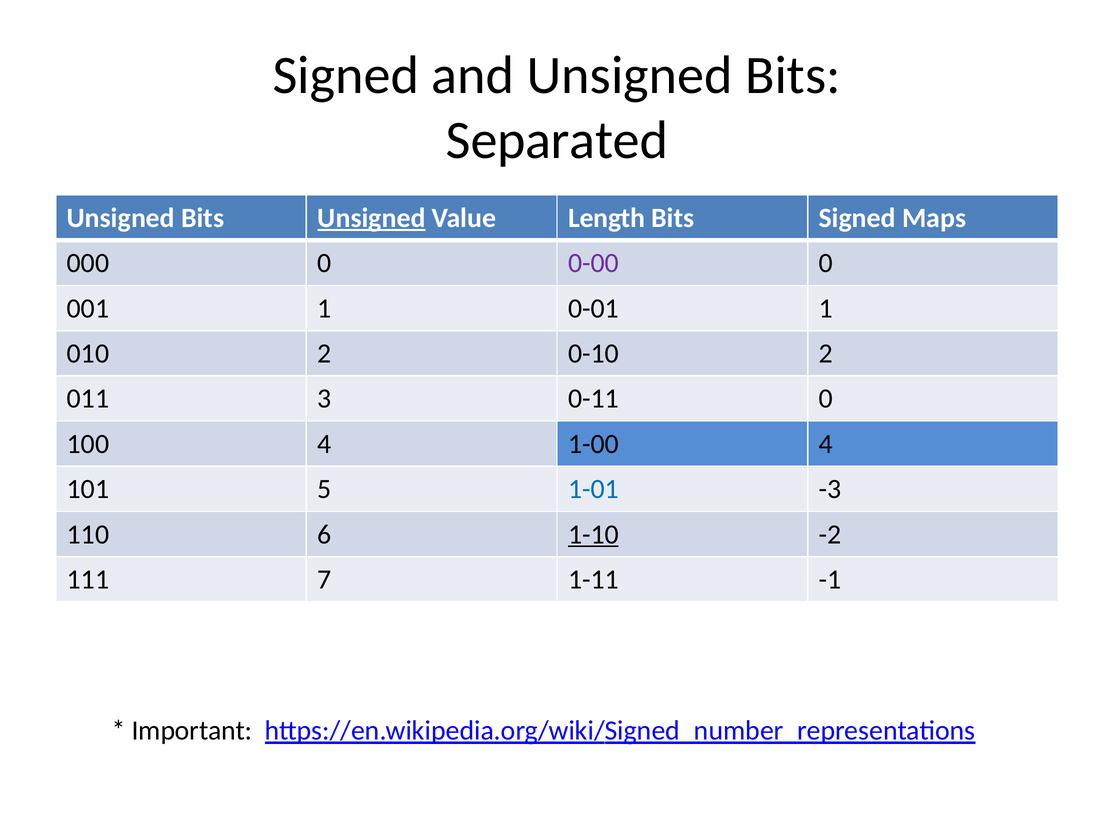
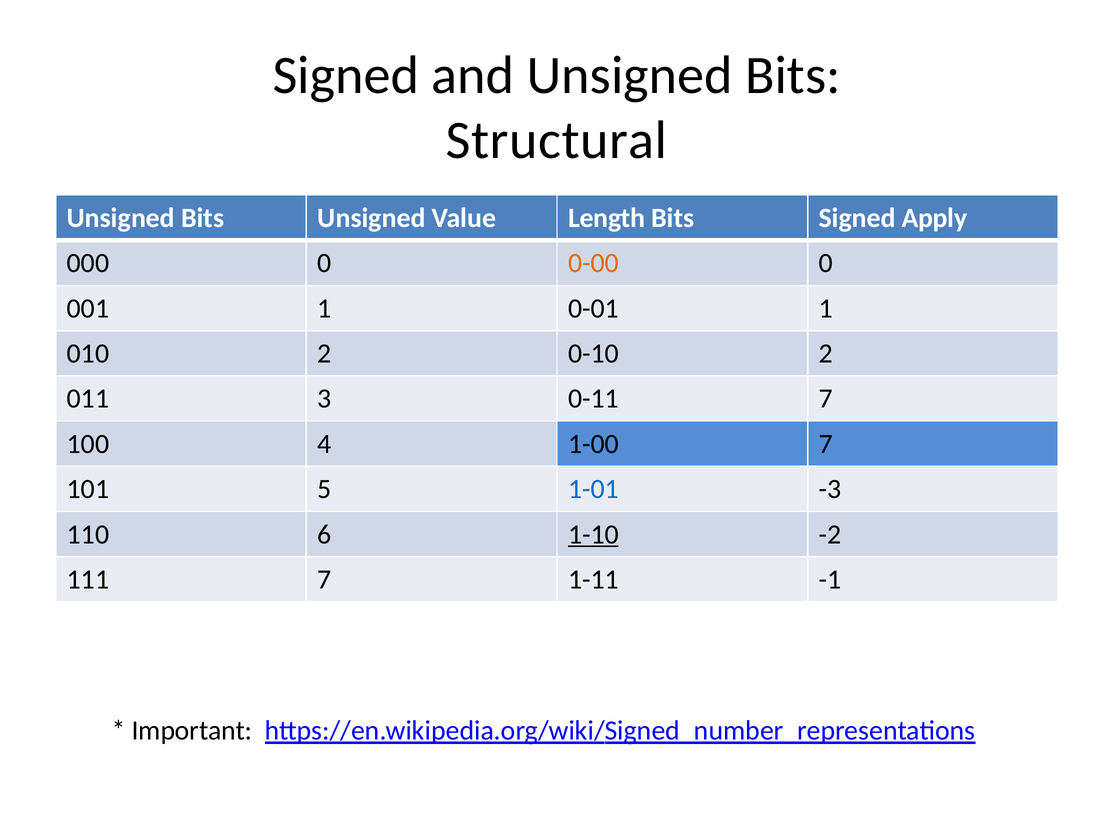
Separated: Separated -> Structural (557, 140)
Unsigned underline: present -> none (371, 218)
Maps: Maps -> Apply (934, 218)
0-00 colour: purple -> orange (593, 263)
0-11 0: 0 -> 7 (826, 399)
1-00 4: 4 -> 7 (826, 444)
